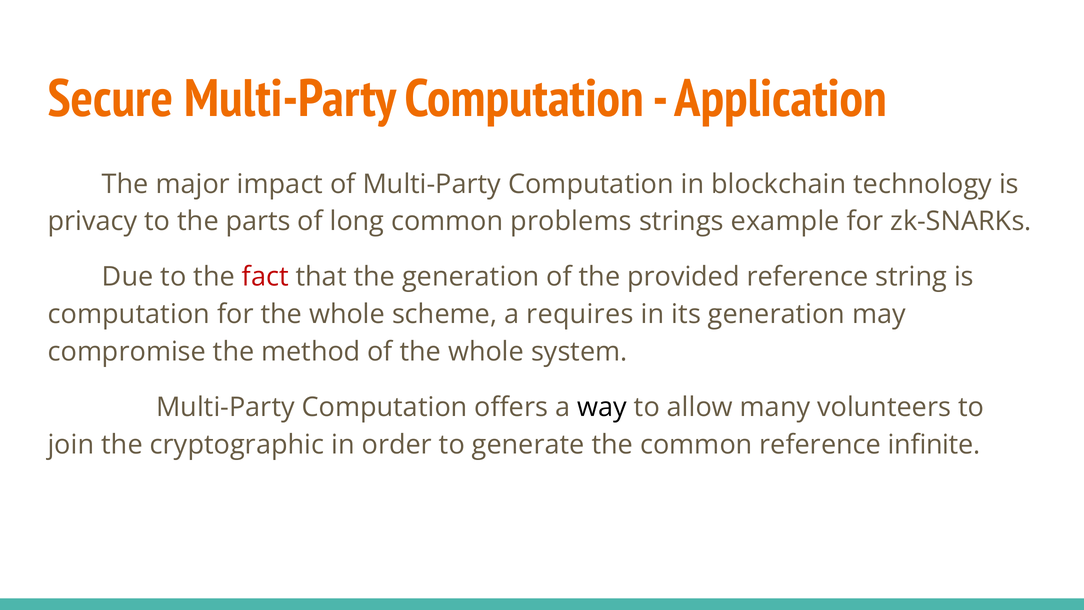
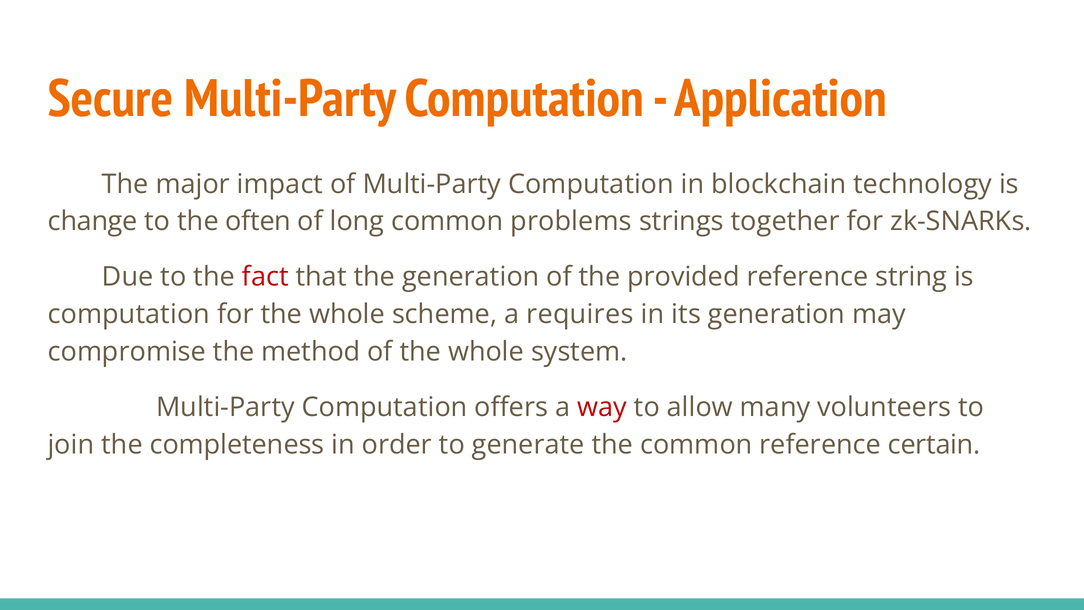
privacy: privacy -> change (93, 221)
parts: parts -> often (258, 221)
example: example -> together (785, 221)
way colour: black -> red (602, 407)
cryptographic: cryptographic -> completeness (237, 444)
infinite: infinite -> certain (934, 444)
